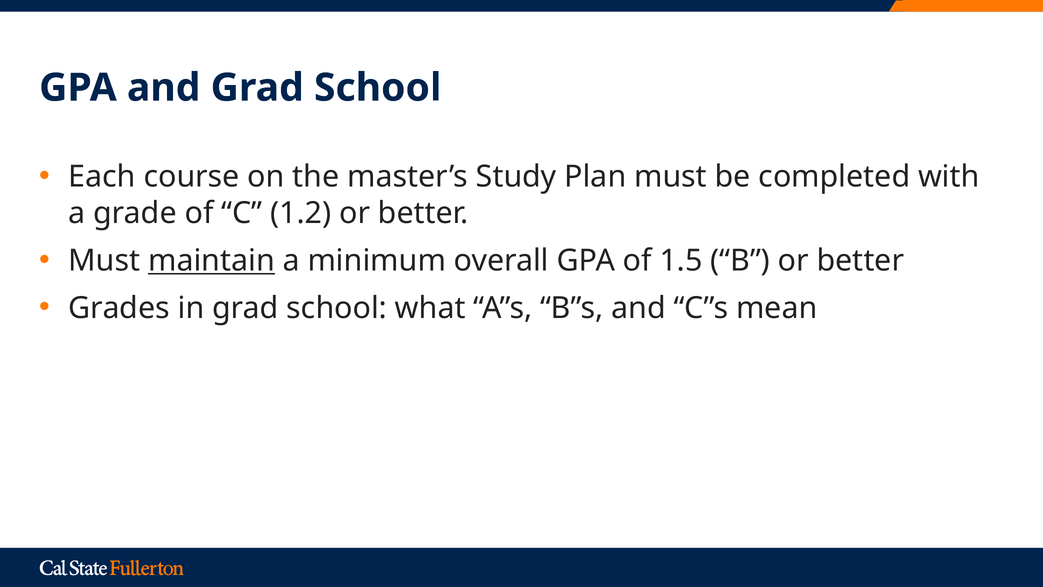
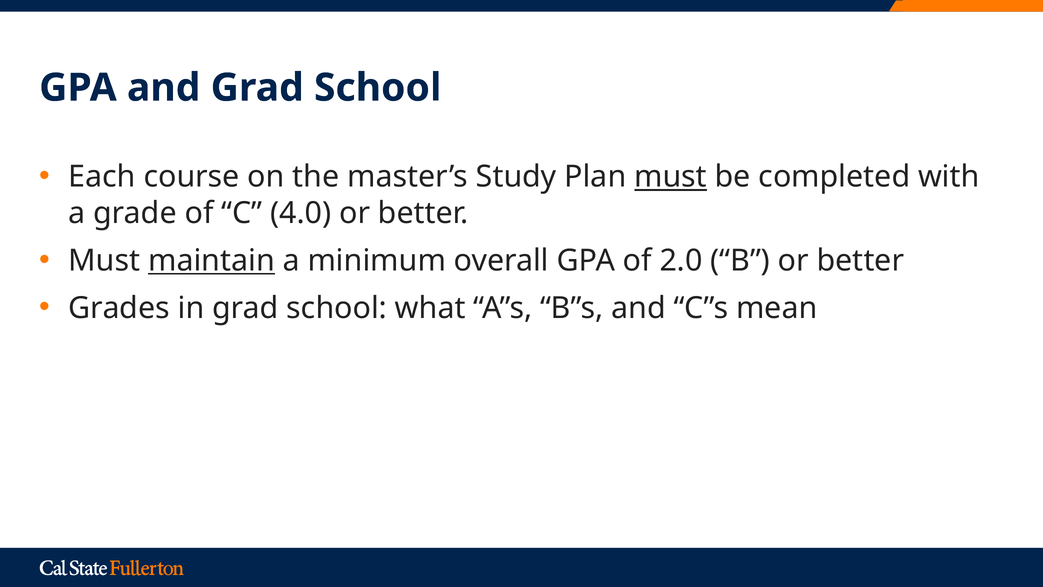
must underline: none -> present (671, 177)
1.2: 1.2 -> 4.0 (301, 213)
1.5: 1.5 -> 2.0 (681, 261)
